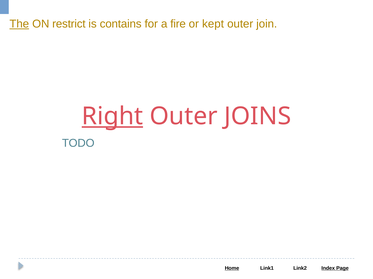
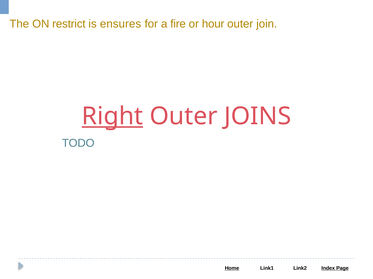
The underline: present -> none (19, 24)
contains: contains -> ensures (121, 24)
kept: kept -> hour (213, 24)
